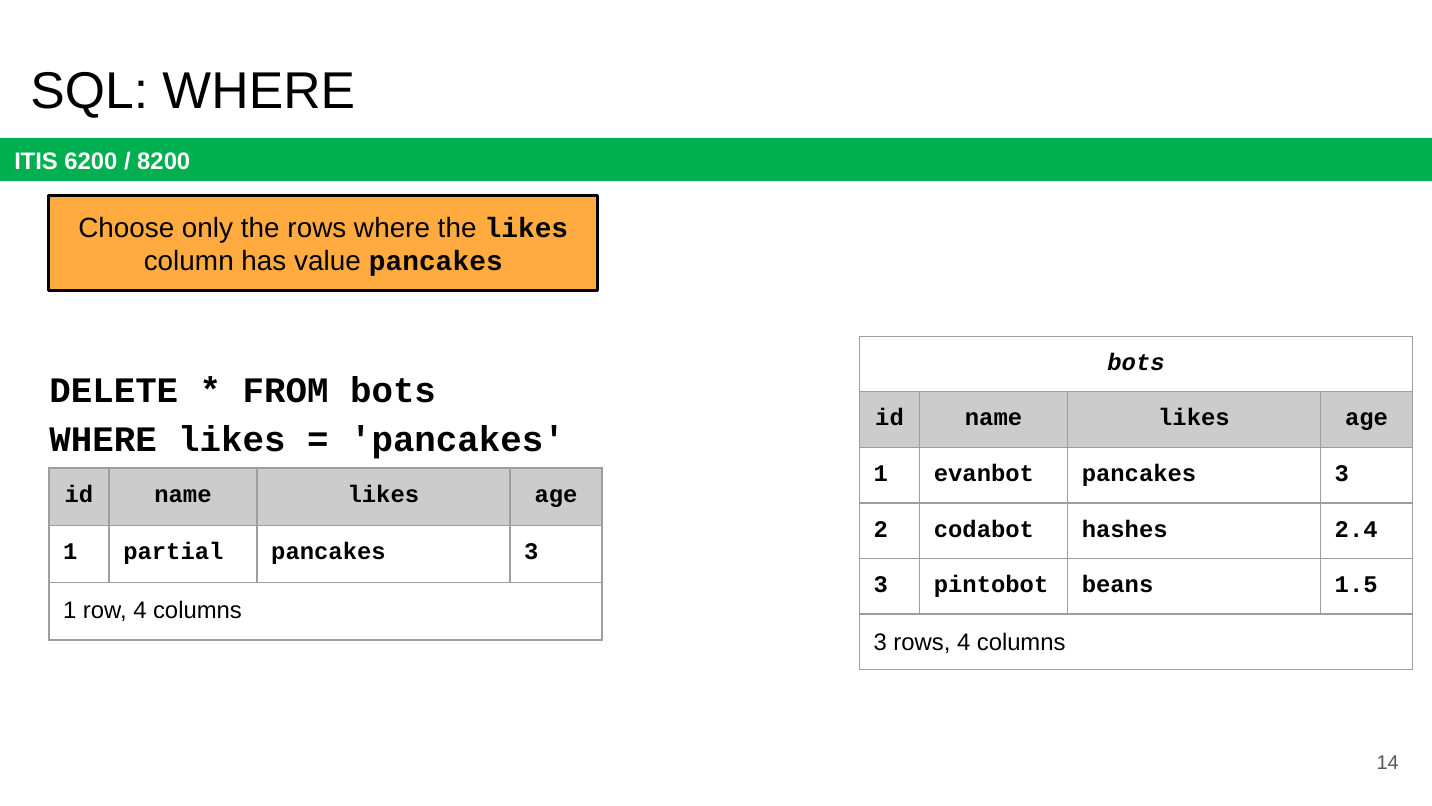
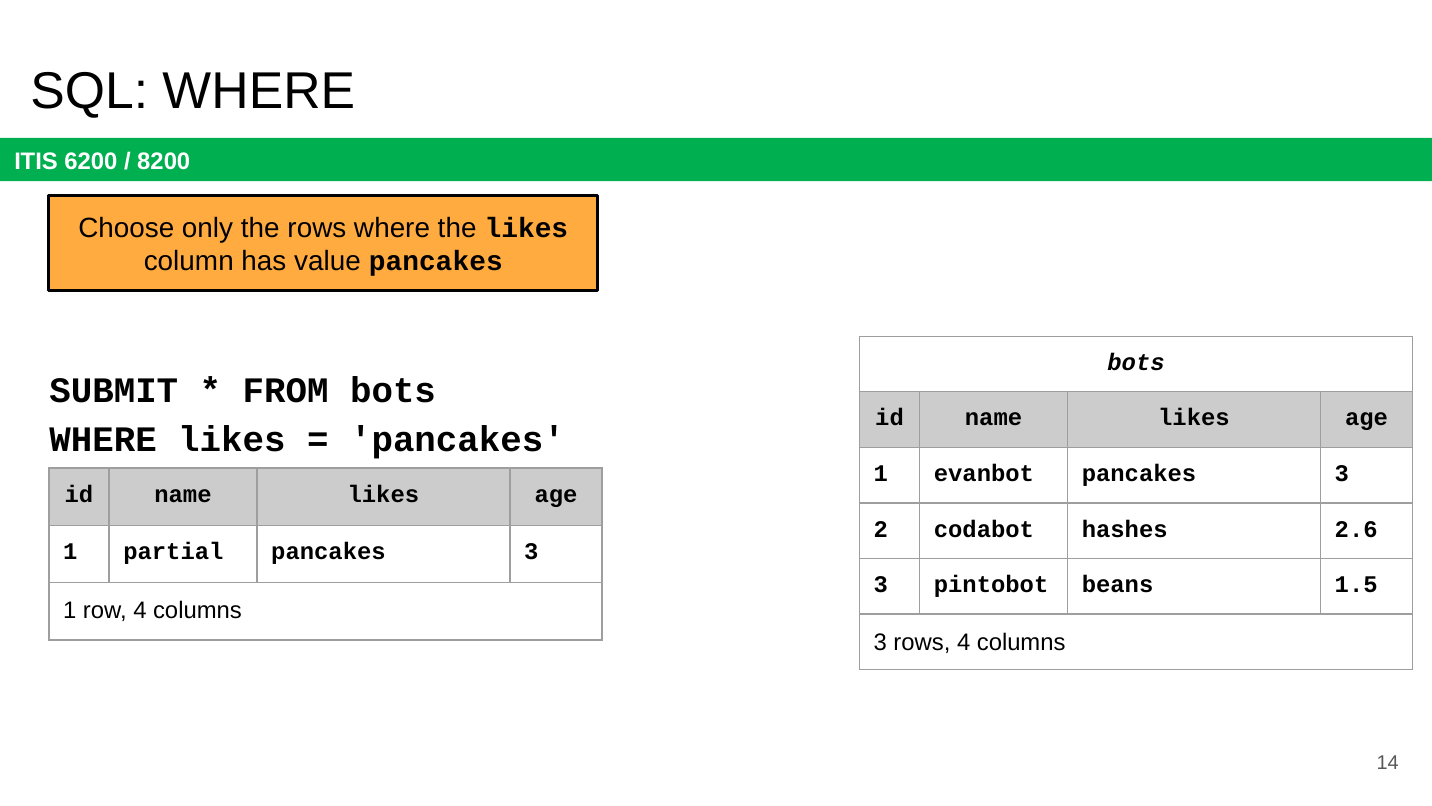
DELETE: DELETE -> SUBMIT (114, 390)
2.4: 2.4 -> 2.6 (1356, 529)
